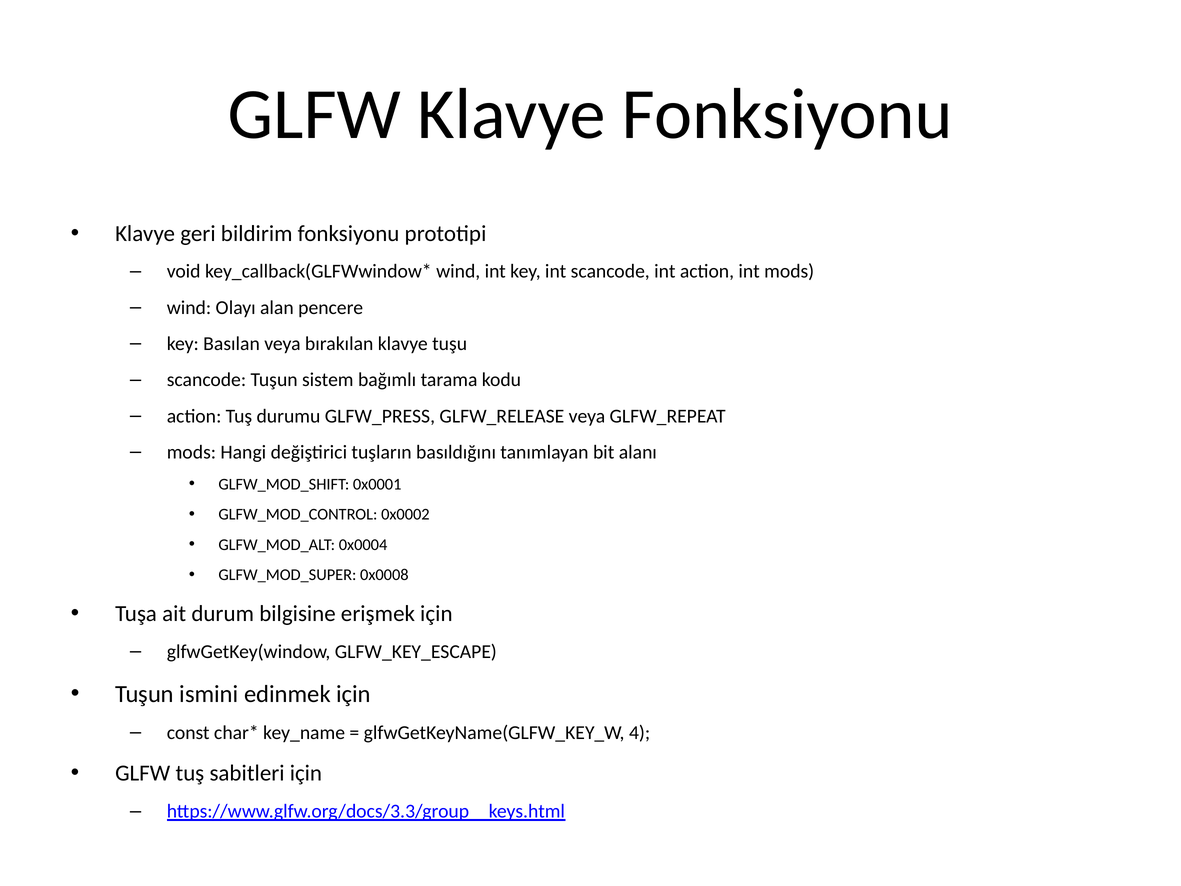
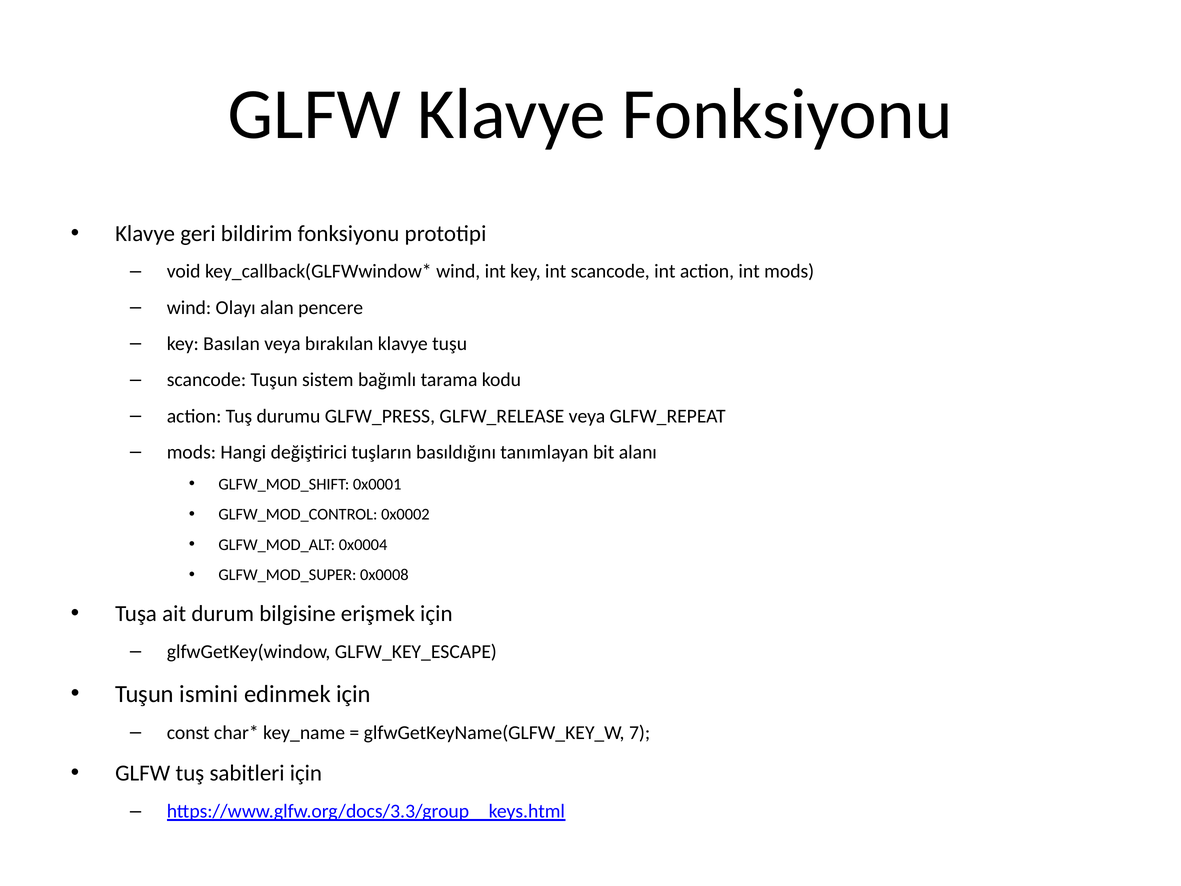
4: 4 -> 7 (640, 733)
